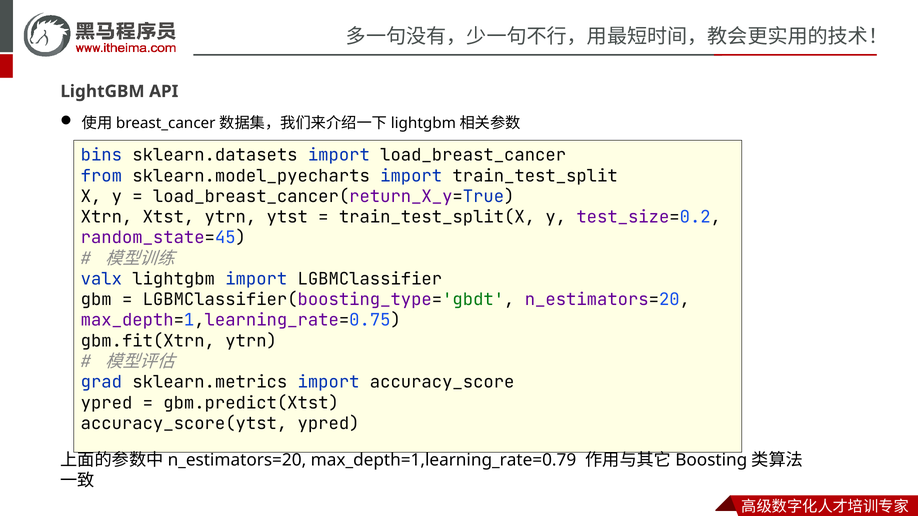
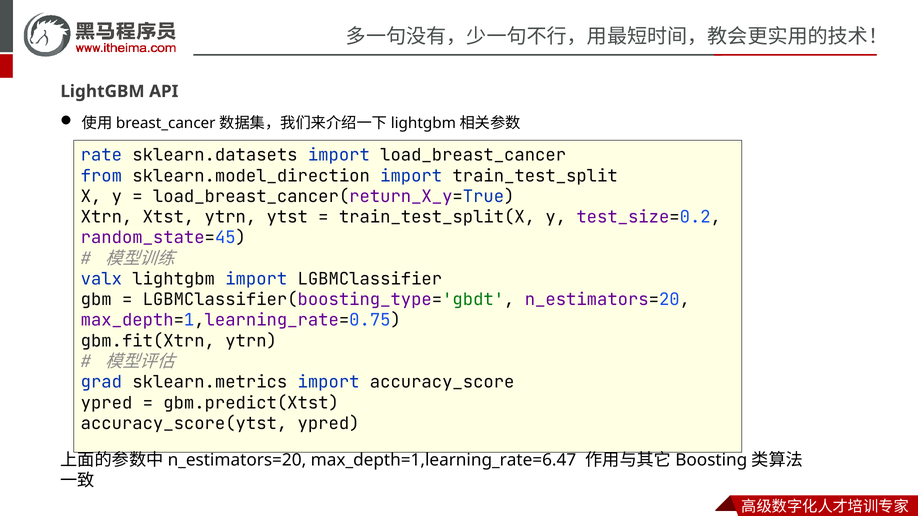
bins: bins -> rate (101, 155)
sklearn.model_pyecharts: sklearn.model_pyecharts -> sklearn.model_direction (251, 176)
max_depth=1,learning_rate=0.79: max_depth=1,learning_rate=0.79 -> max_depth=1,learning_rate=6.47 (443, 460)
